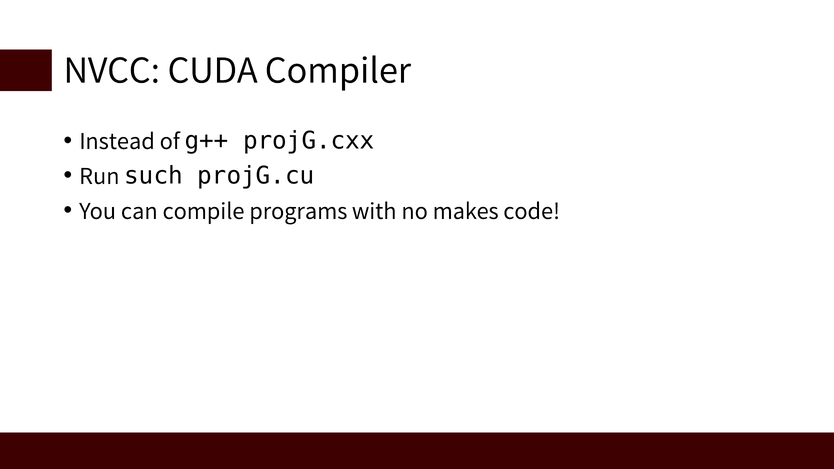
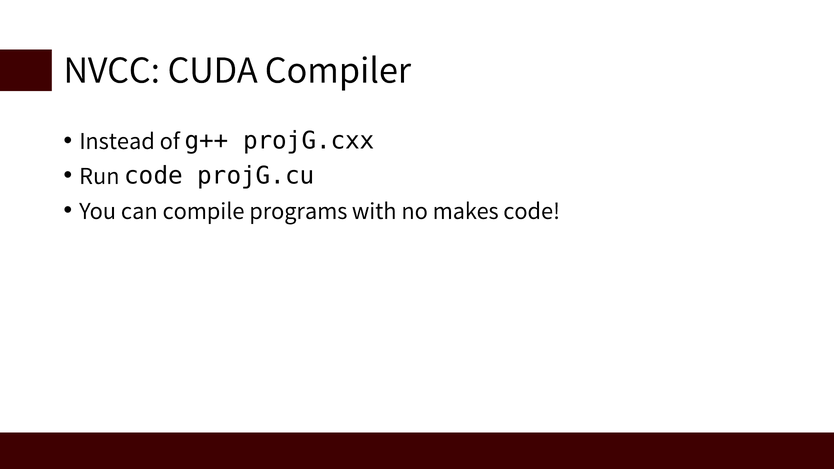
Run such: such -> code (154, 176)
